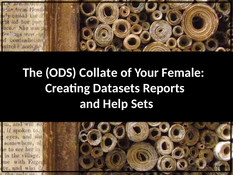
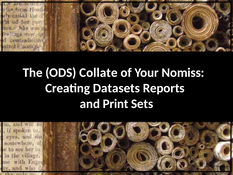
Female: Female -> Nomiss (183, 73)
Help: Help -> Print (116, 104)
